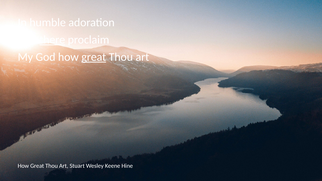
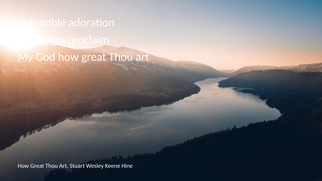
great underline: present -> none (94, 57)
